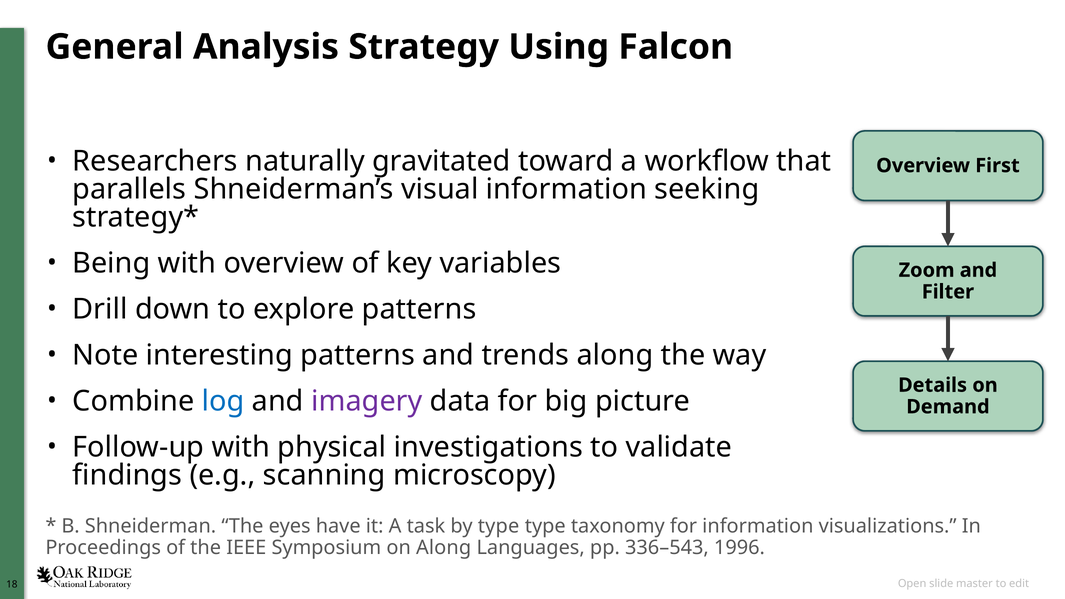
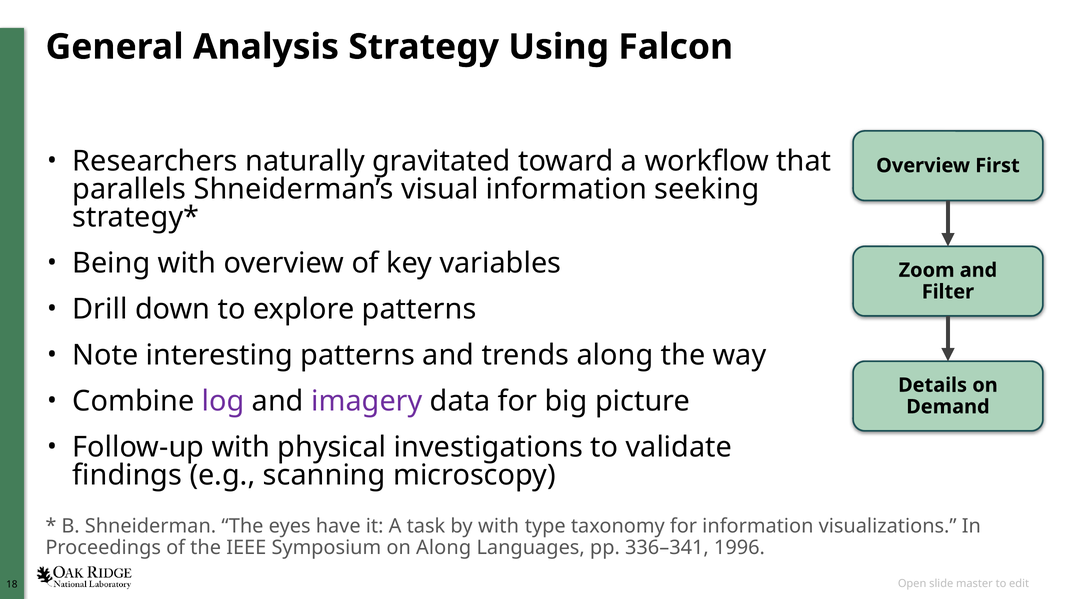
log colour: blue -> purple (223, 401)
by type: type -> with (499, 526)
336–543: 336–543 -> 336–341 (667, 548)
